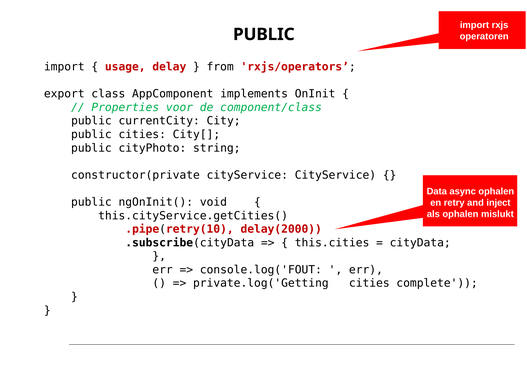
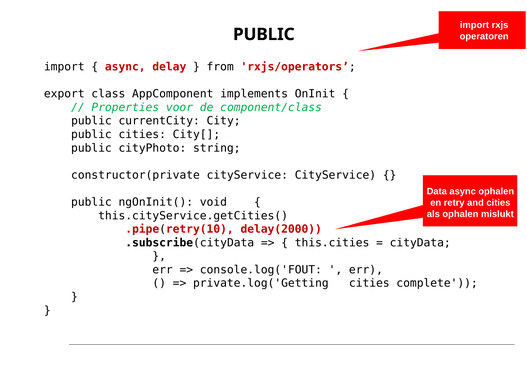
usage: usage -> async (125, 67)
and inject: inject -> cities (498, 203)
